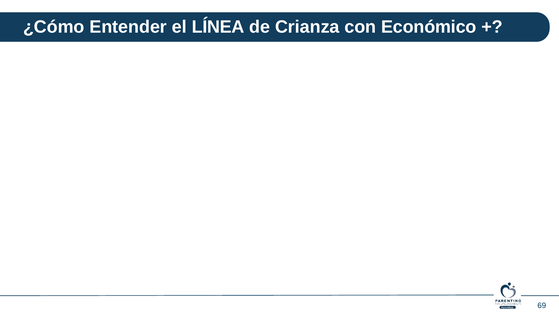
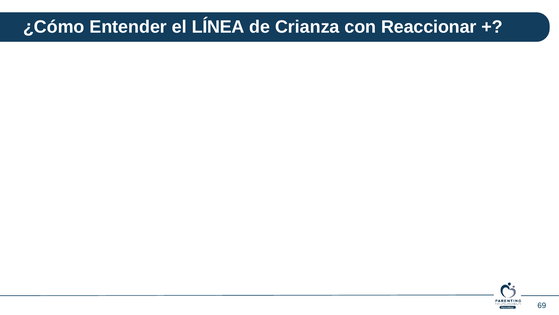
Económico: Económico -> Reaccionar (429, 27)
